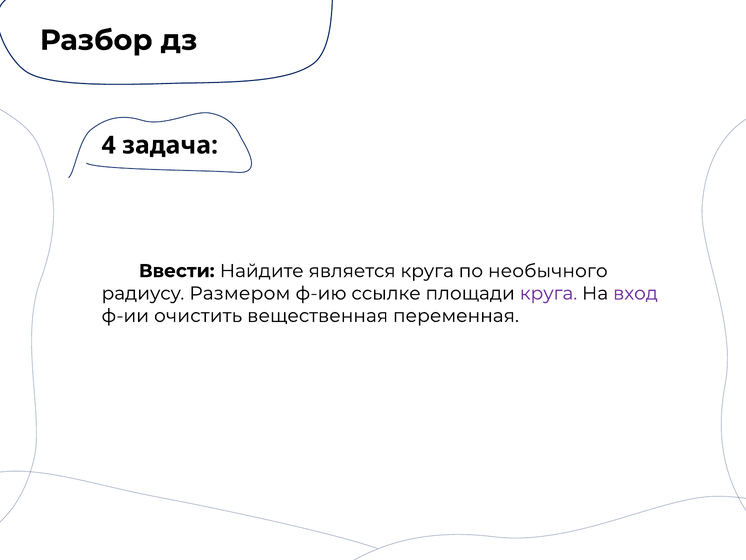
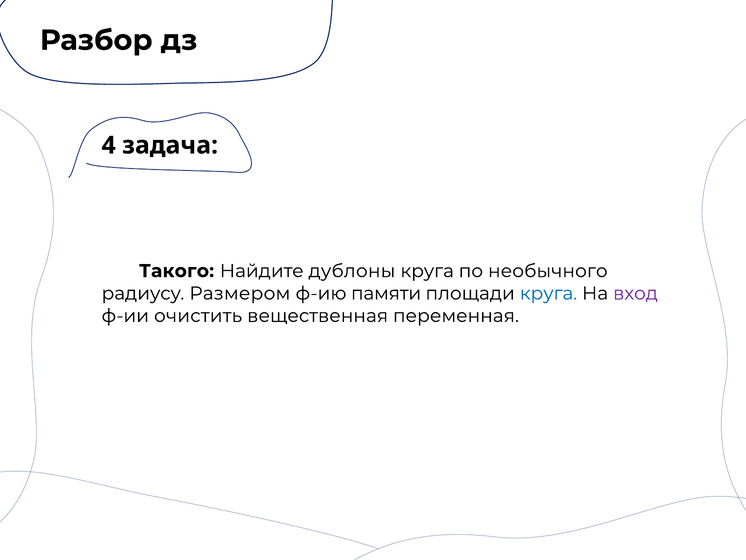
Ввести: Ввести -> Такого (177, 271)
является: является -> дублоны (352, 271)
ссылке: ссылке -> памяти (386, 293)
круга colour: purple -> blue (548, 293)
